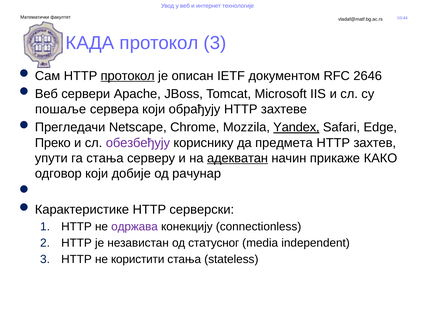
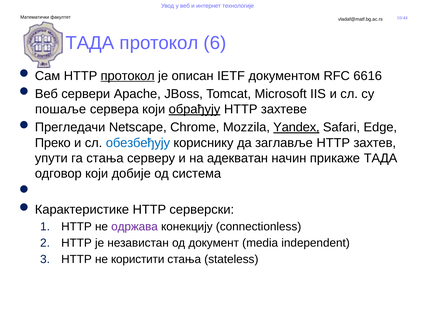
КАДА: КАДА -> ТАДА (90, 43)
протокол 3: 3 -> 6 (215, 43)
2646: 2646 -> 6616 (368, 76)
обрађују underline: none -> present (195, 109)
обезбеђују colour: purple -> blue (138, 143)
предмета: предмета -> заглавље (284, 143)
адекватан underline: present -> none (238, 158)
прикаже КАКО: КАКО -> ТАДА (381, 158)
рачунар: рачунар -> система (197, 174)
статусног: статусног -> документ (214, 243)
